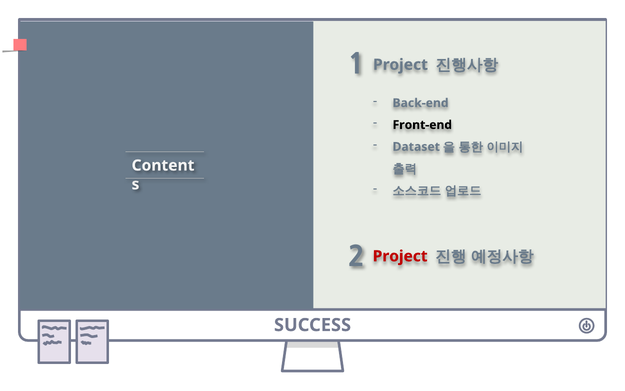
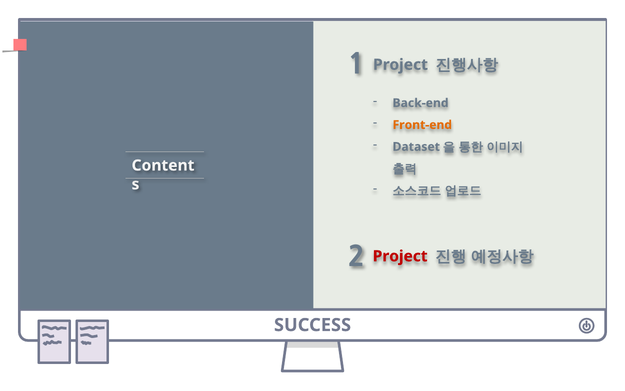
Front-end colour: black -> orange (422, 125)
